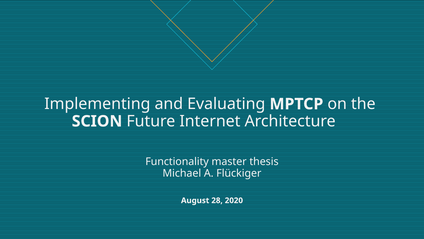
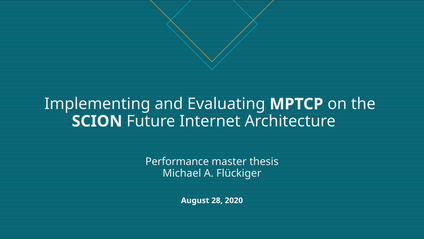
Functionality: Functionality -> Performance (177, 161)
